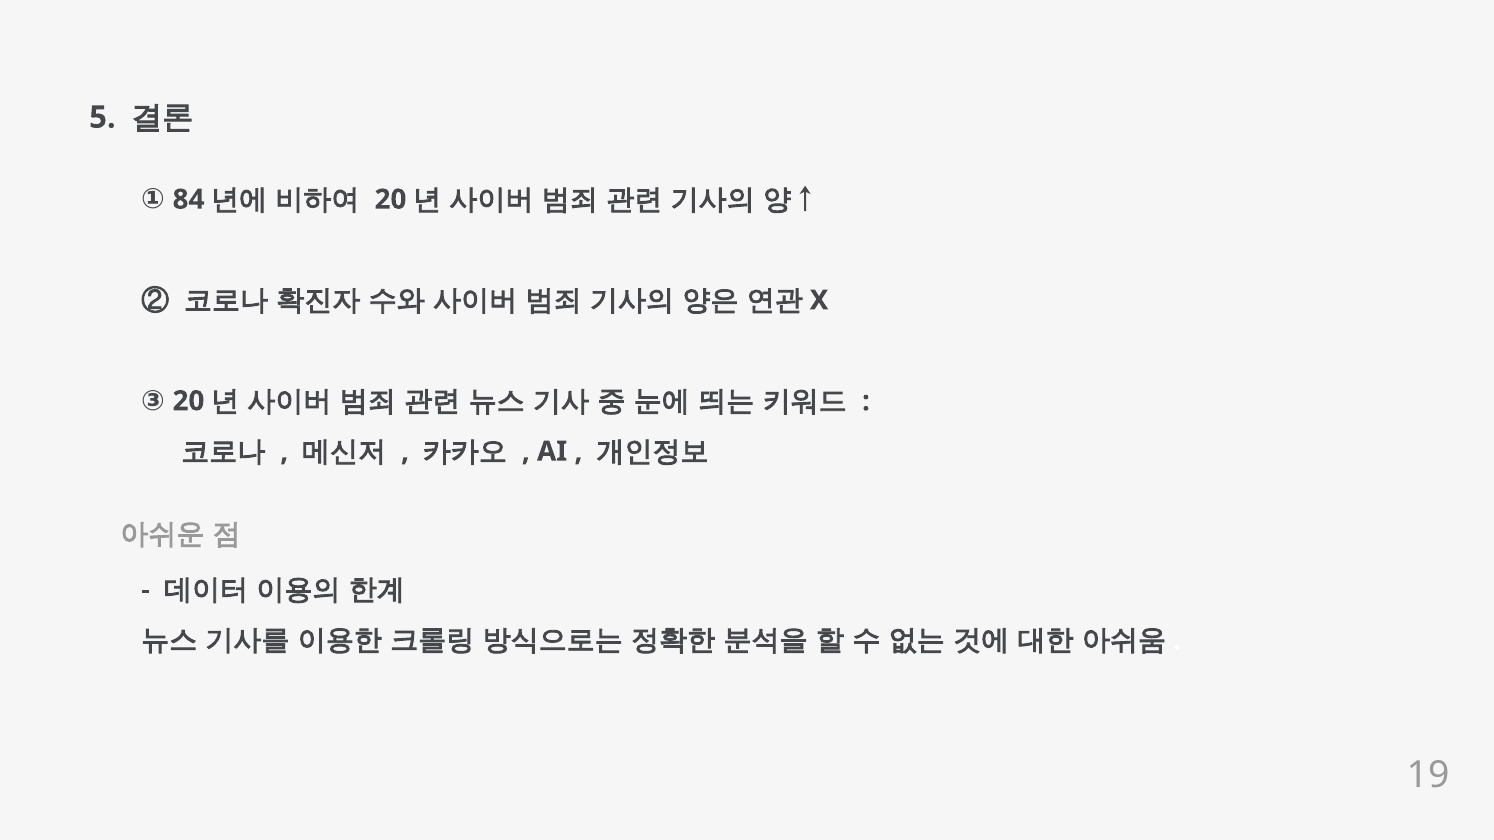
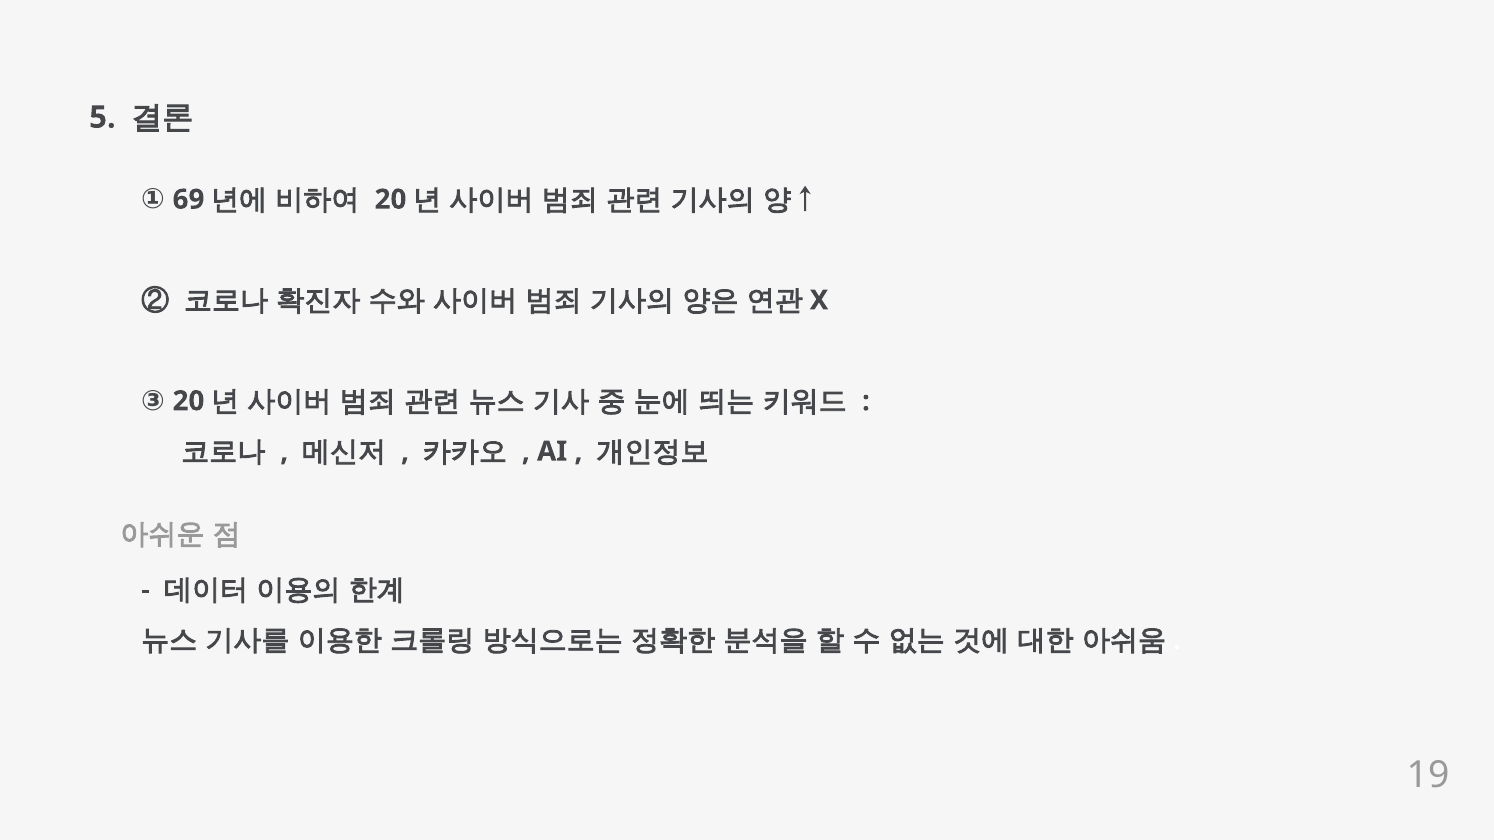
84: 84 -> 69 (189, 200)
